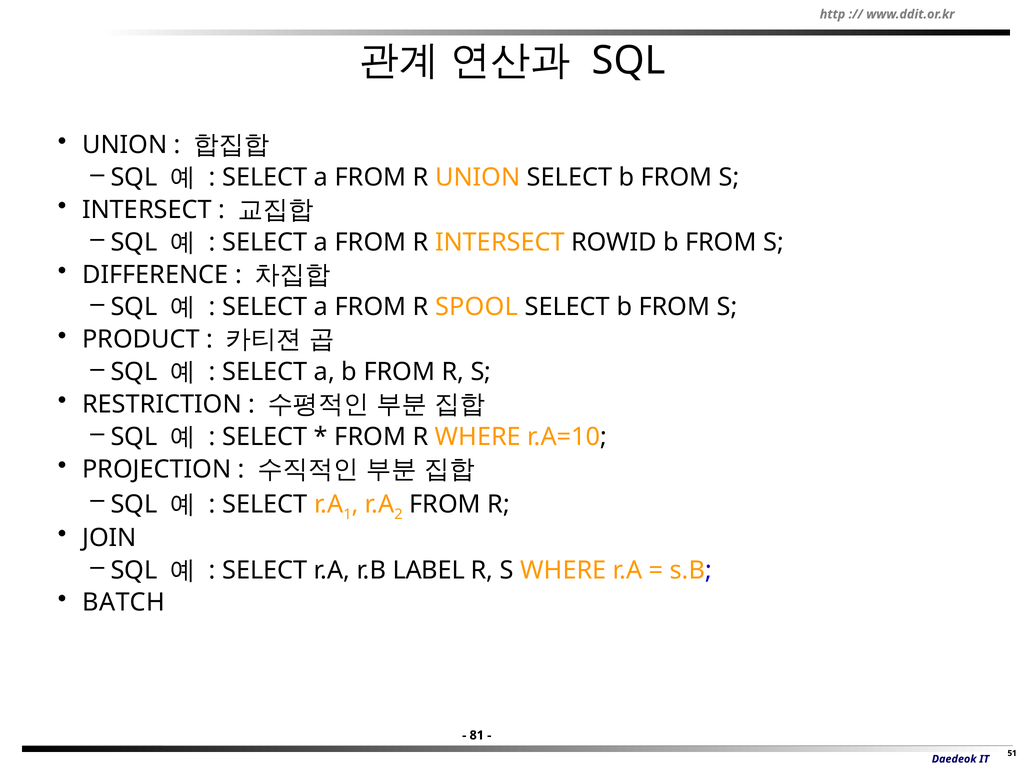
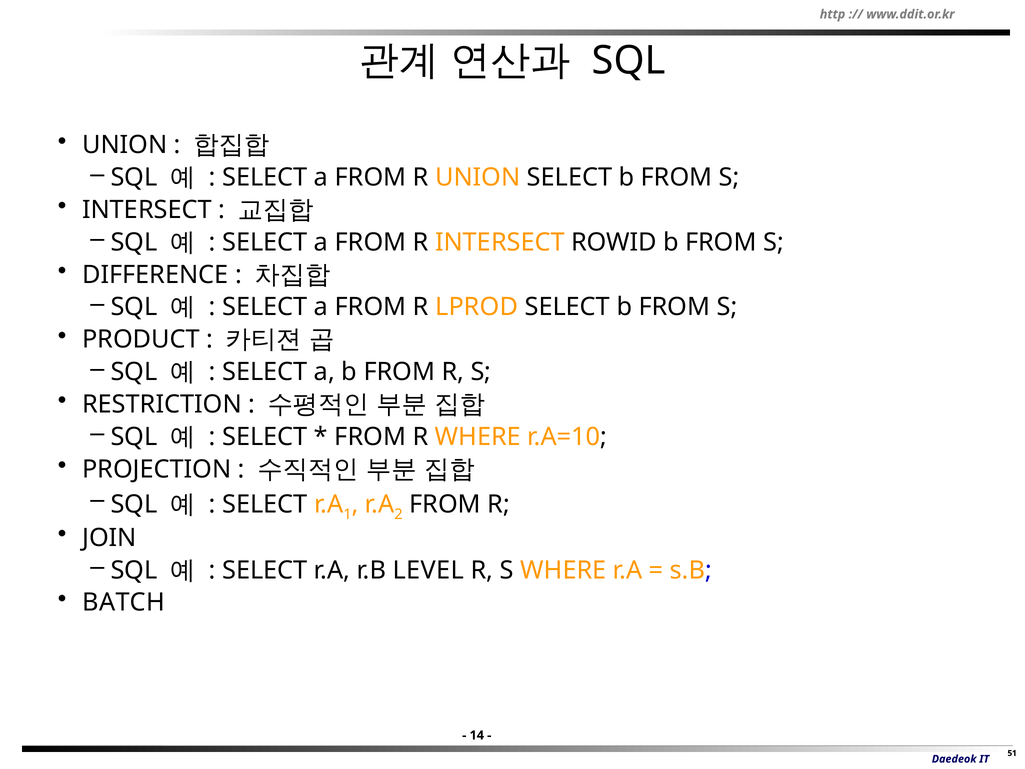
SPOOL: SPOOL -> LPROD (477, 307)
LABEL: LABEL -> LEVEL (428, 570)
81: 81 -> 14 (477, 735)
